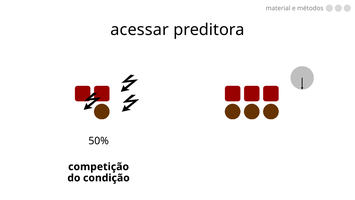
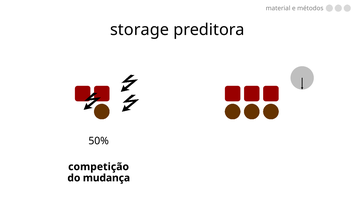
acessar: acessar -> storage (140, 30)
condição: condição -> mudança (106, 178)
